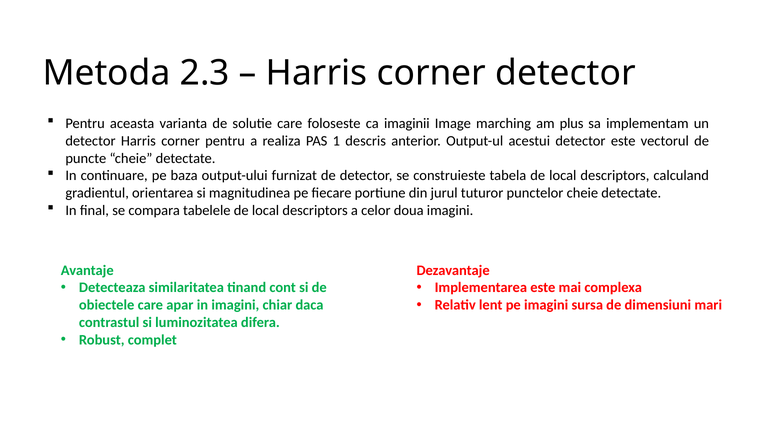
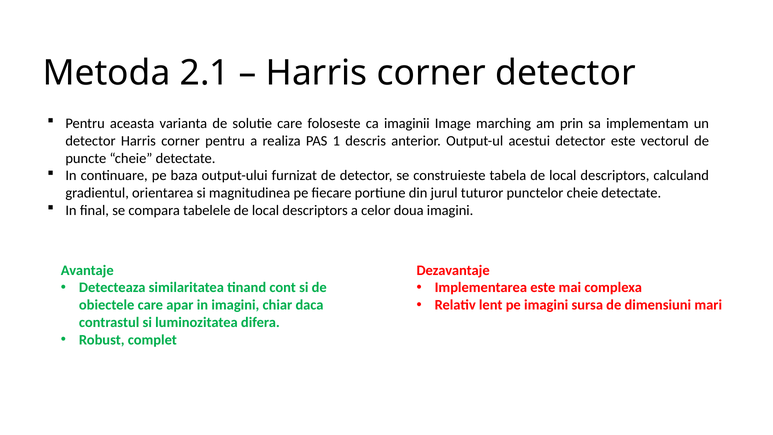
2.3: 2.3 -> 2.1 (205, 73)
plus: plus -> prin (572, 123)
